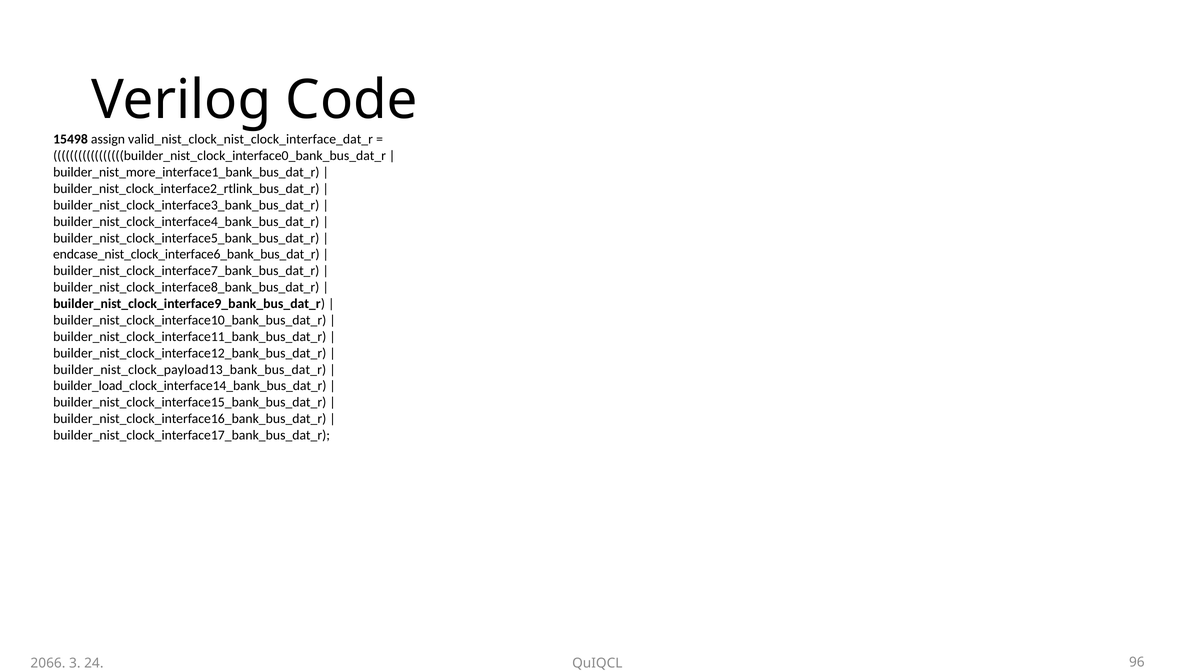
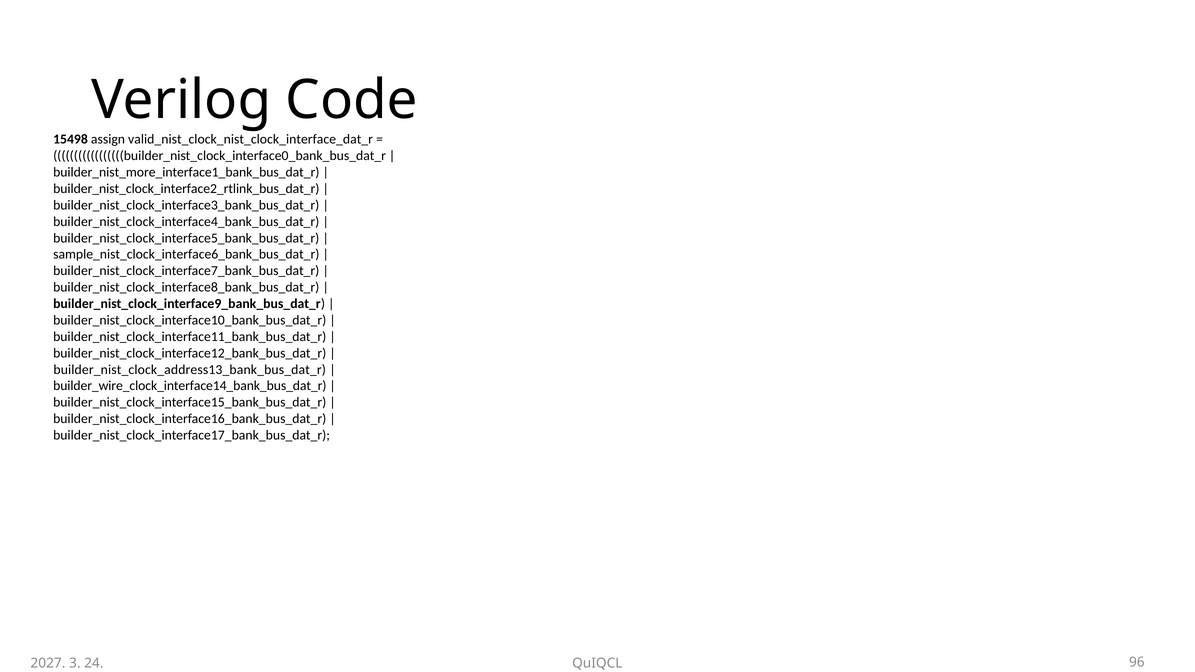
endcase_nist_clock_interface6_bank_bus_dat_r: endcase_nist_clock_interface6_bank_bus_dat_r -> sample_nist_clock_interface6_bank_bus_dat_r (186, 255)
builder_nist_clock_payload13_bank_bus_dat_r: builder_nist_clock_payload13_bank_bus_dat_r -> builder_nist_clock_address13_bank_bus_dat_r (190, 370)
builder_load_clock_interface14_bank_bus_dat_r: builder_load_clock_interface14_bank_bus_dat_r -> builder_wire_clock_interface14_bank_bus_dat_r (190, 386)
2066: 2066 -> 2027 (48, 663)
